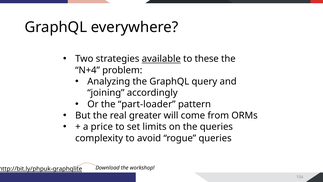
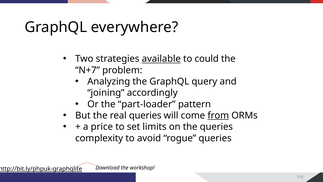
these: these -> could (207, 59)
N+4: N+4 -> N+7 (88, 70)
real greater: greater -> queries (145, 115)
from underline: none -> present (218, 115)
